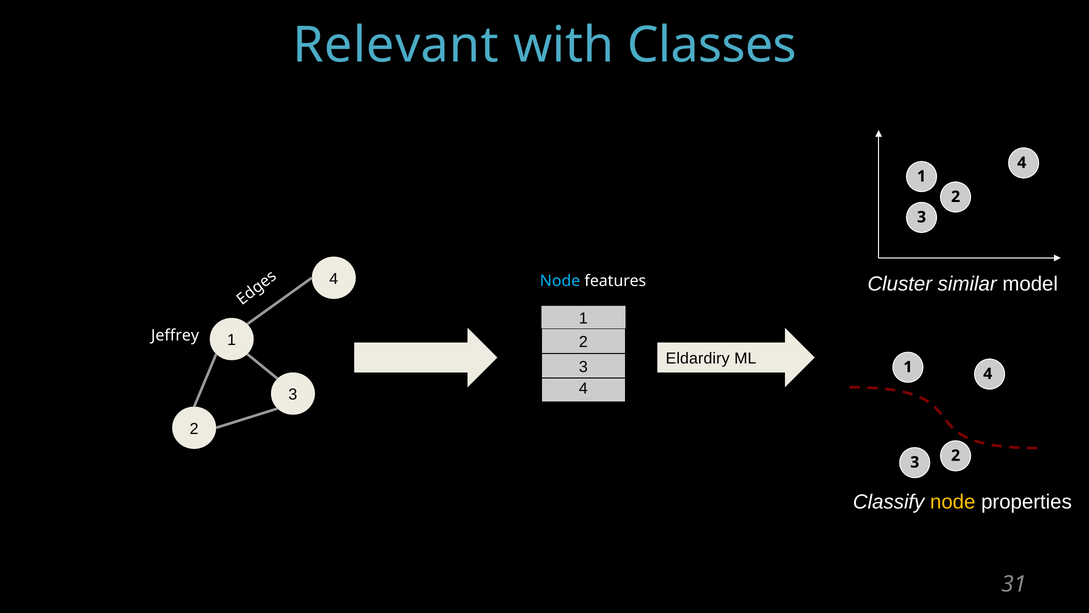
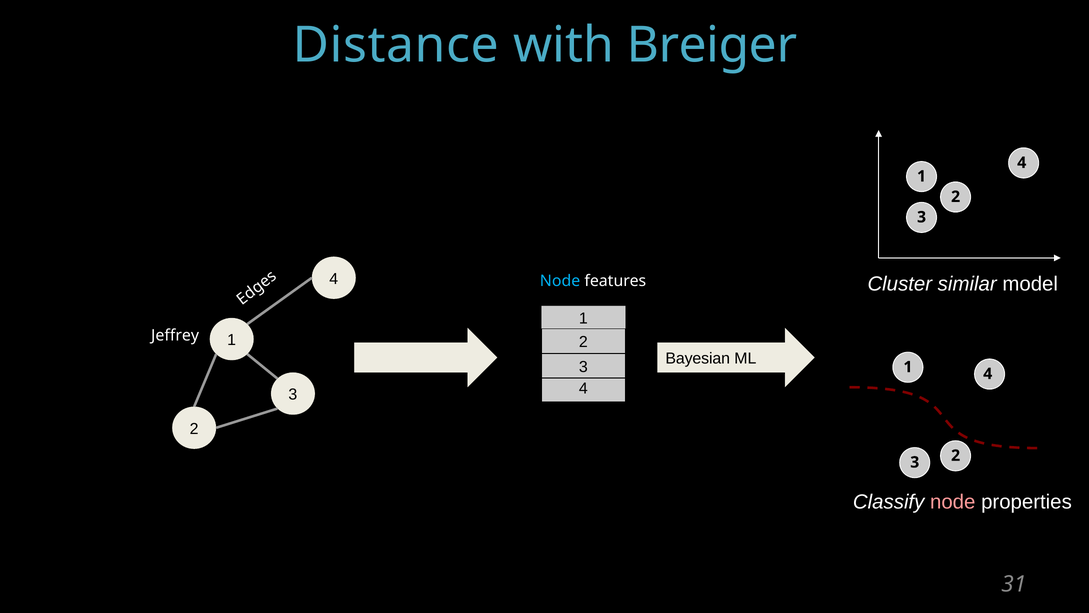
Relevant: Relevant -> Distance (396, 45)
Classes: Classes -> Breiger (712, 45)
Eldardiry: Eldardiry -> Bayesian (698, 358)
node colour: yellow -> pink (953, 501)
